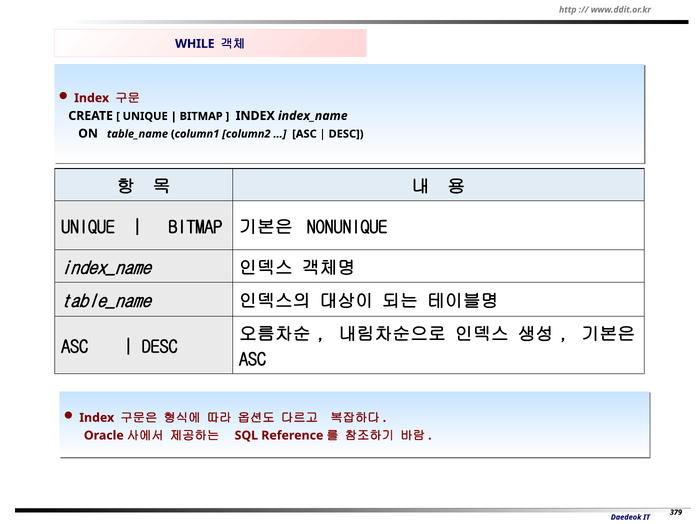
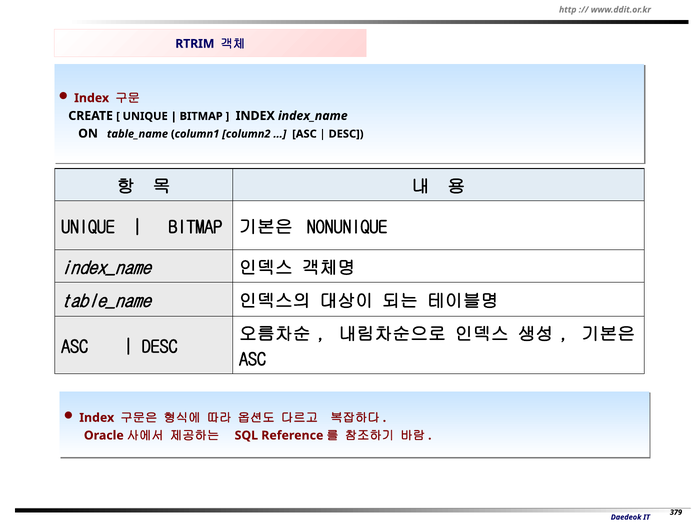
WHILE: WHILE -> RTRIM (195, 44)
